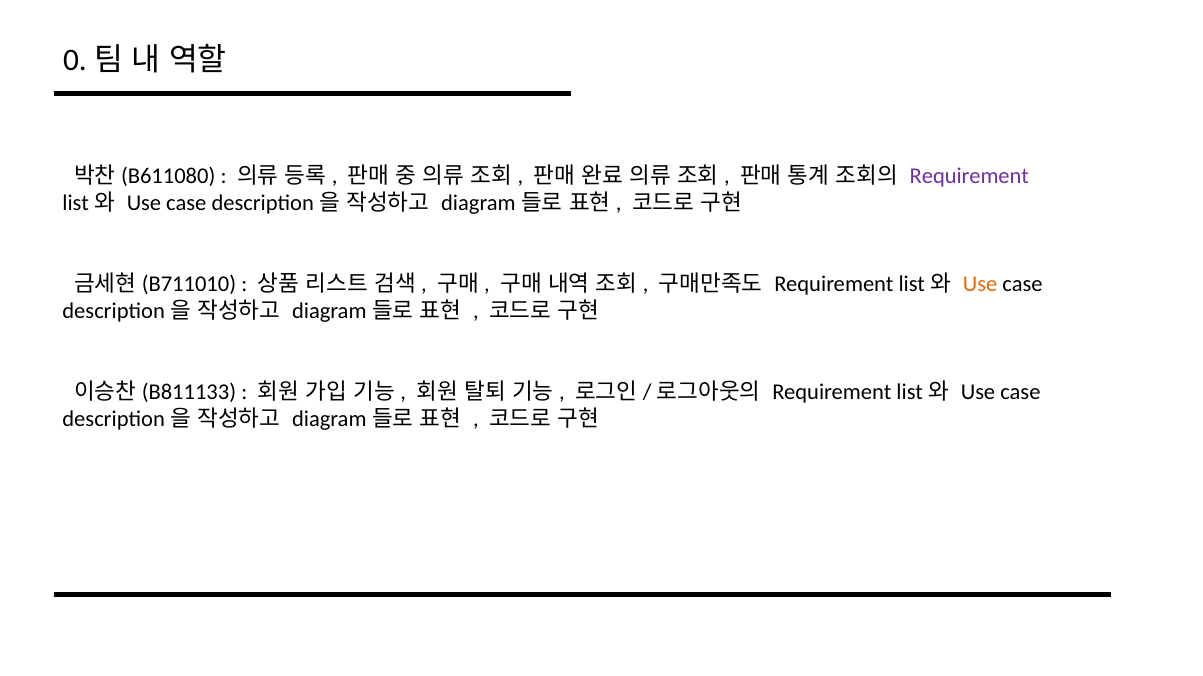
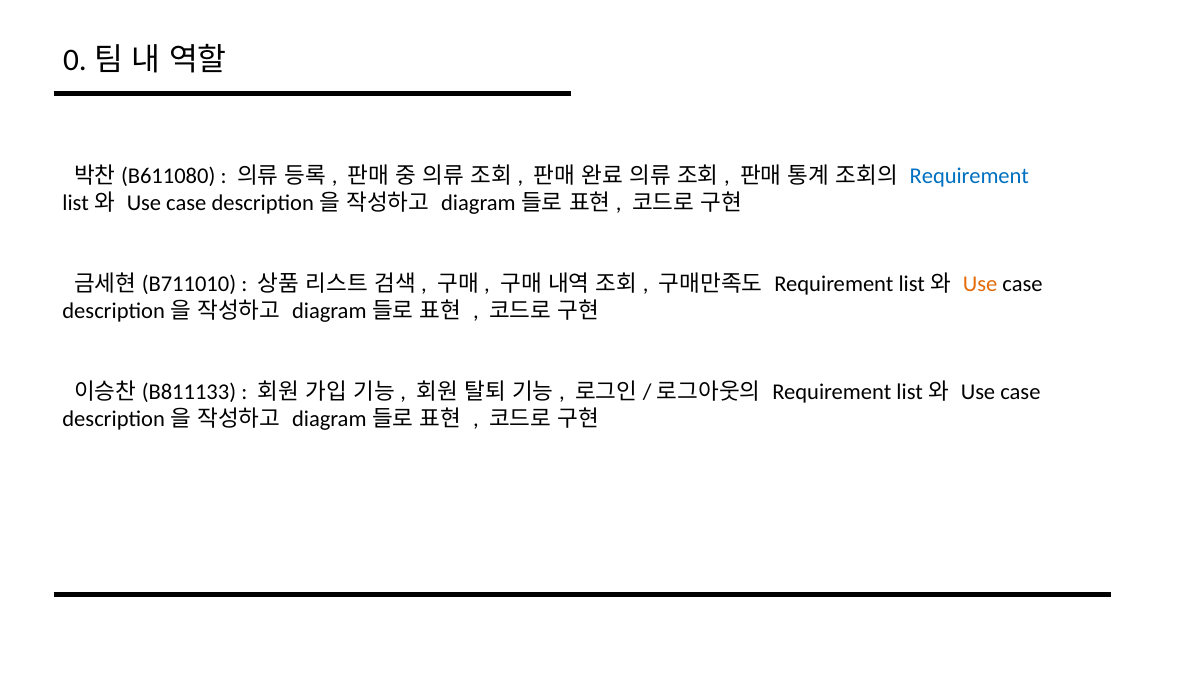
Requirement colour: purple -> blue (969, 176)
